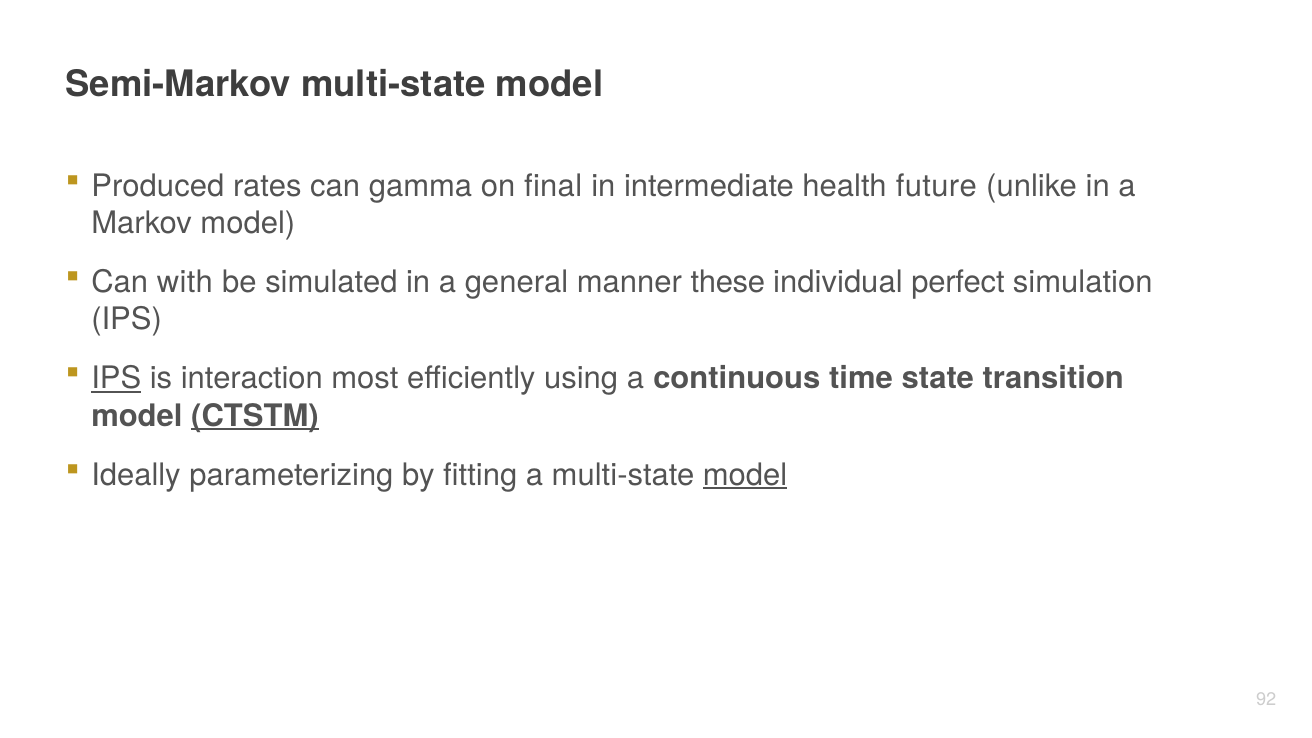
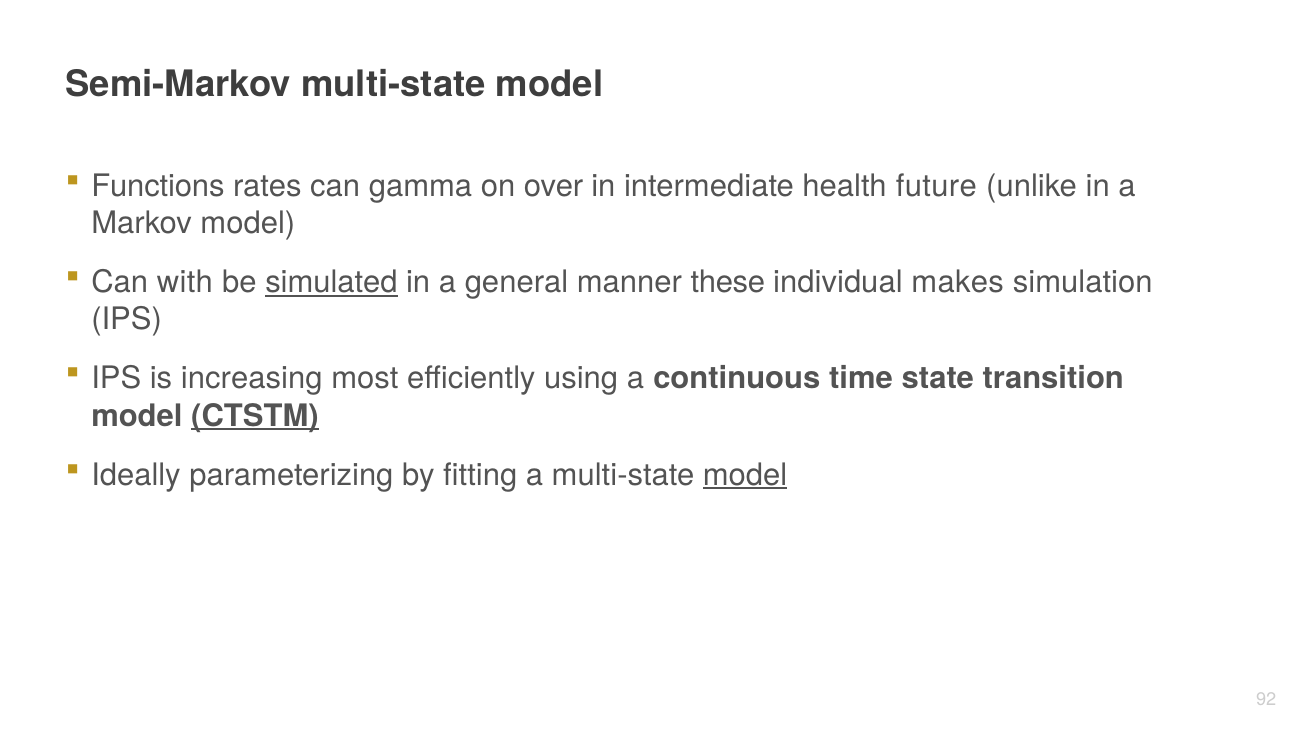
Produced: Produced -> Functions (158, 186)
final: final -> over (553, 186)
simulated underline: none -> present (331, 282)
perfect: perfect -> makes (958, 282)
IPS underline: present -> none (116, 379)
interaction: interaction -> increasing (252, 379)
